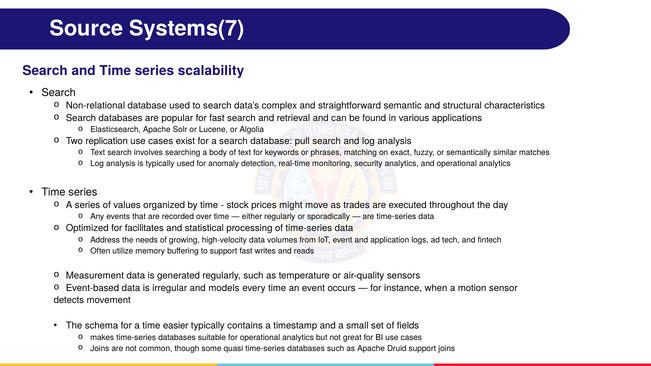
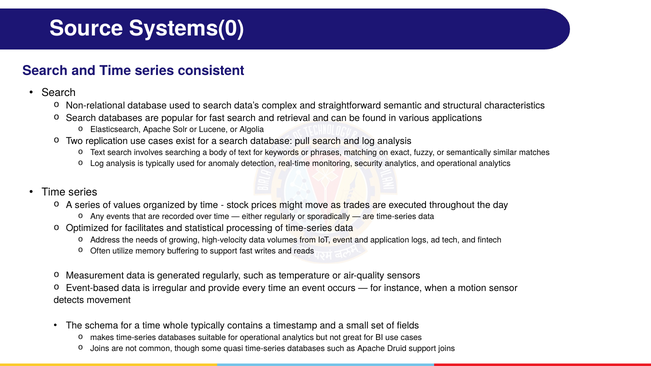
Systems(7: Systems(7 -> Systems(0 (187, 29)
scalability: scalability -> consistent (211, 71)
models: models -> provide (224, 288)
easier: easier -> whole (176, 326)
